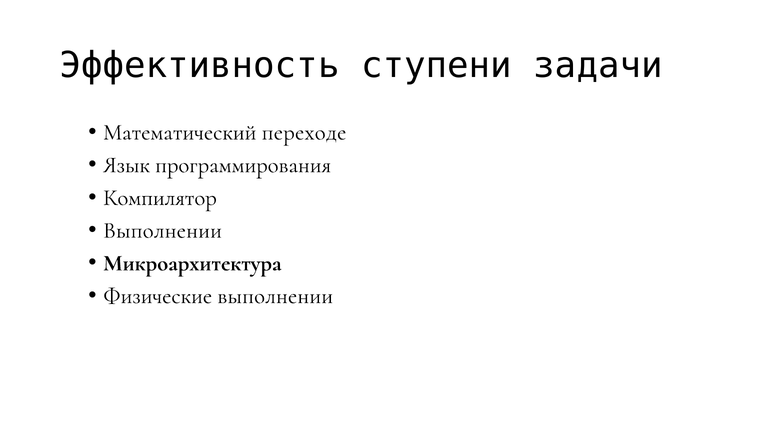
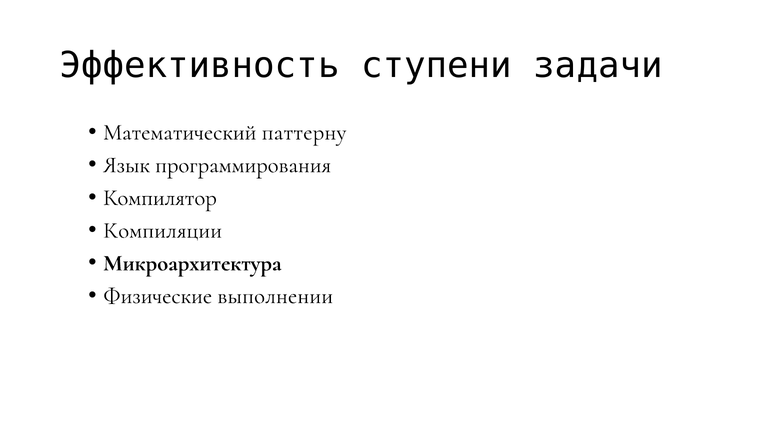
переходе: переходе -> паттерну (304, 132)
Выполнении: Выполнении -> Компиляции (163, 230)
